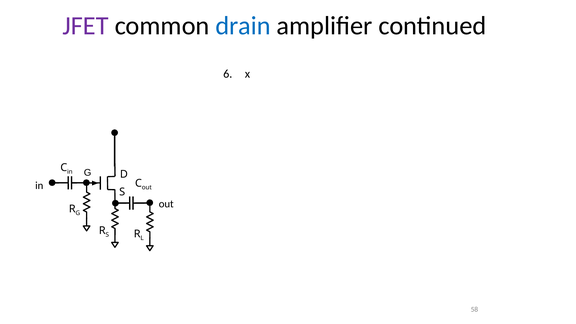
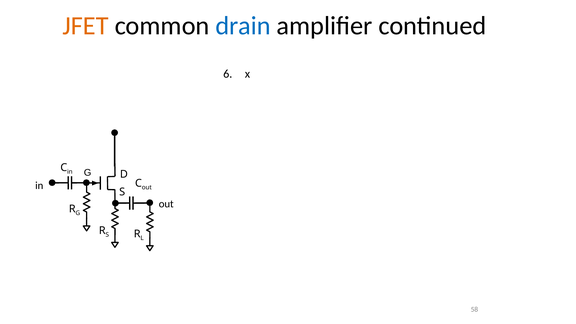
JFET colour: purple -> orange (86, 26)
